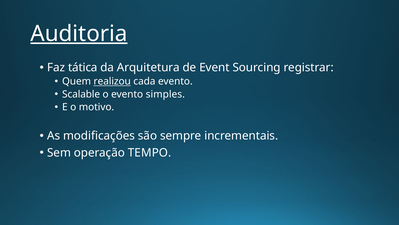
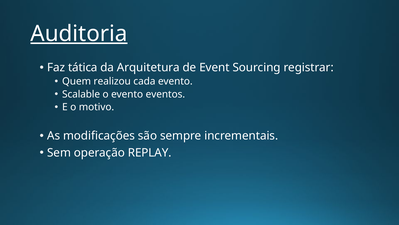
realizou underline: present -> none (112, 81)
simples: simples -> eventos (165, 94)
TEMPO: TEMPO -> REPLAY (150, 152)
